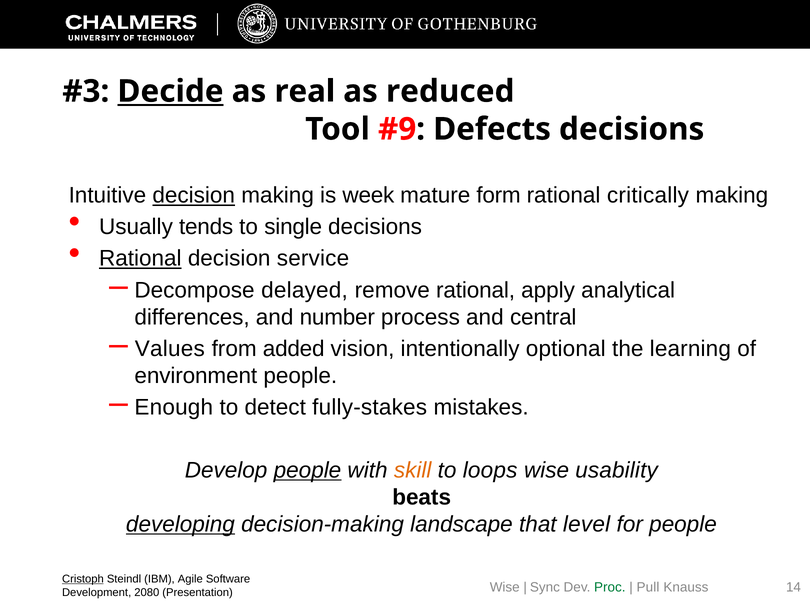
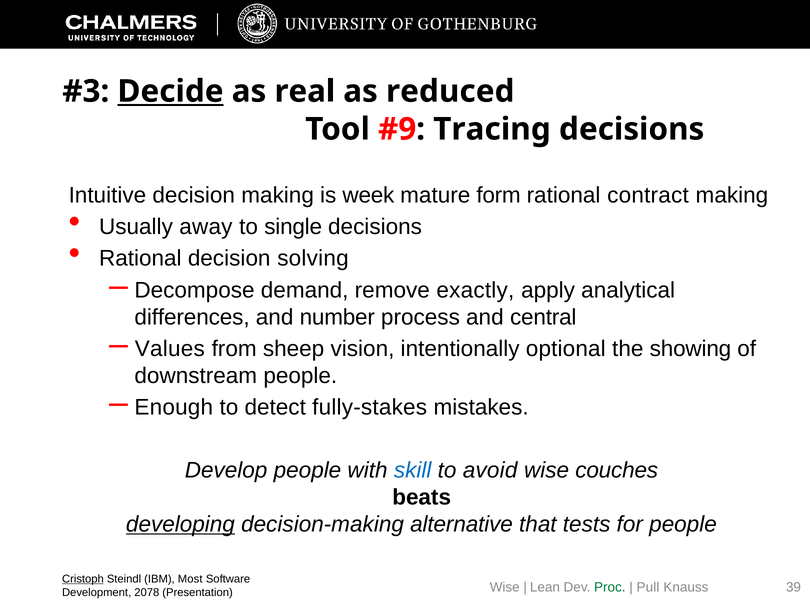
Defects: Defects -> Tracing (492, 129)
decision underline: present -> none (194, 195)
critically: critically -> contract (648, 195)
tends: tends -> away (206, 227)
Rational underline: present -> none (140, 258)
service: service -> solving (313, 258)
delayed: delayed -> demand (305, 290)
remove rational: rational -> exactly (475, 290)
added: added -> sheep (294, 348)
learning: learning -> showing (690, 348)
environment: environment -> downstream (196, 375)
people underline: present -> none (307, 470)
skill colour: orange -> blue (413, 470)
loops: loops -> avoid (490, 470)
usability: usability -> couches (617, 470)
landscape: landscape -> alternative (462, 524)
level: level -> tests (587, 524)
Agile: Agile -> Most (190, 578)
2080: 2080 -> 2078 (147, 592)
Sync: Sync -> Lean (545, 587)
14: 14 -> 39 (793, 587)
